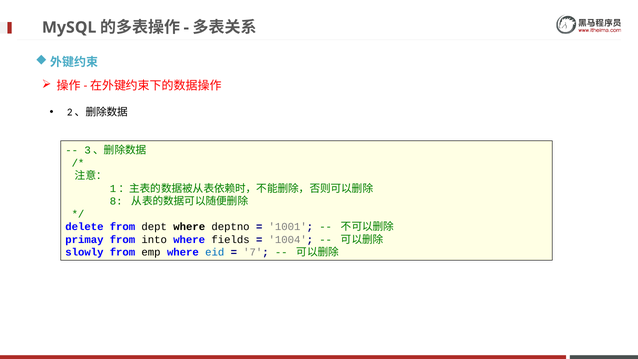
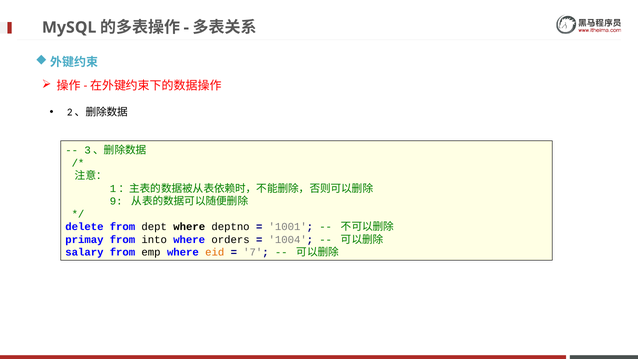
8: 8 -> 9 (116, 201)
fields: fields -> orders (231, 240)
slowly: slowly -> salary (84, 252)
eid colour: blue -> orange (215, 252)
